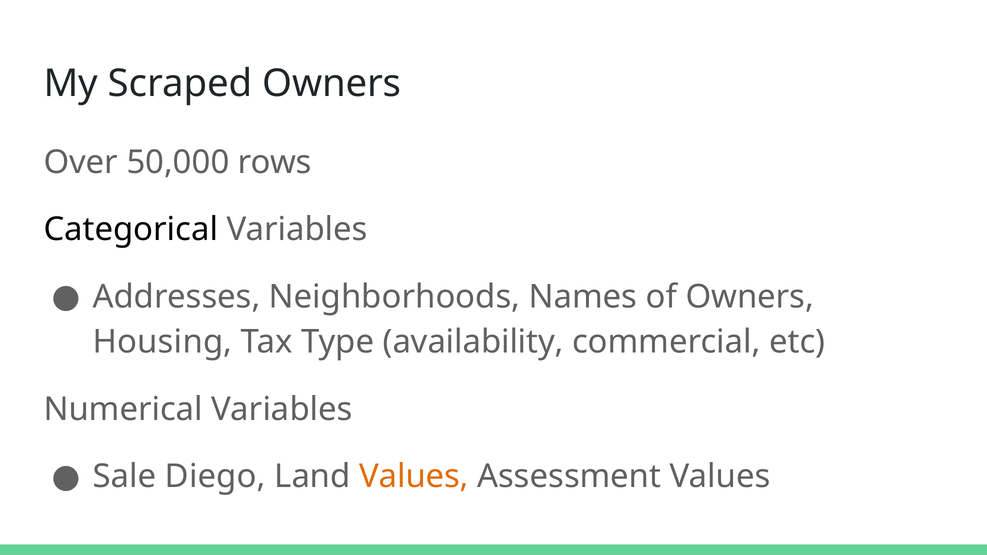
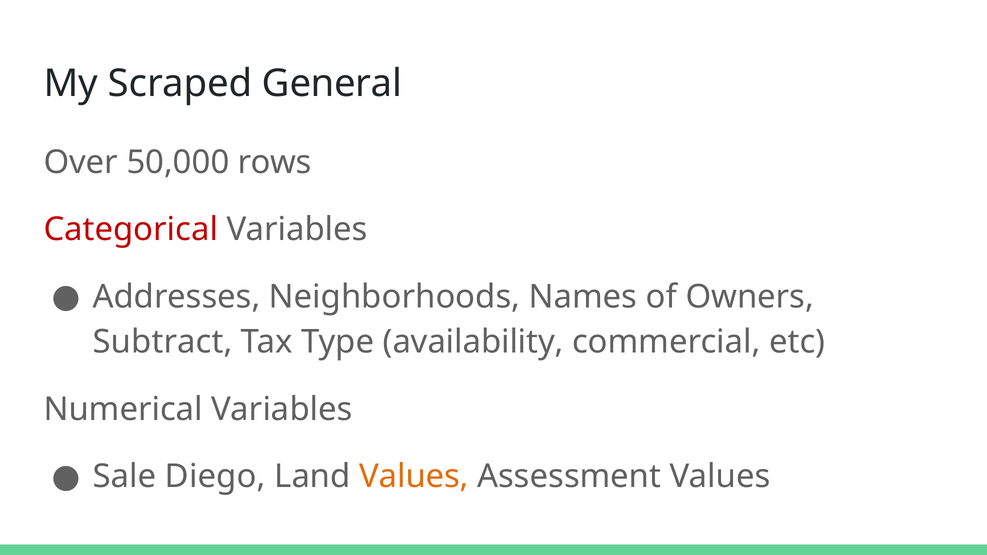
Scraped Owners: Owners -> General (332, 84)
Categorical colour: black -> red (131, 230)
Housing: Housing -> Subtract (163, 342)
